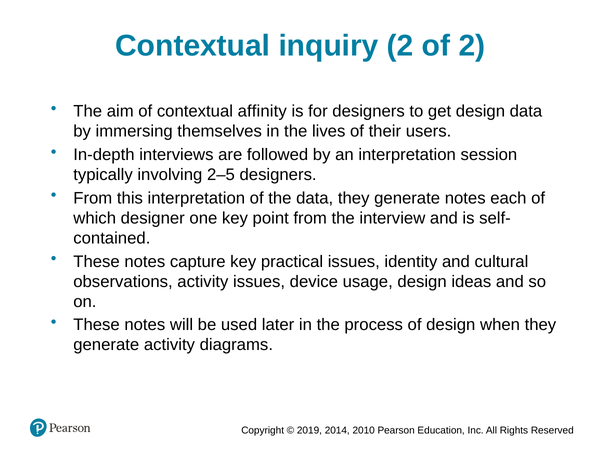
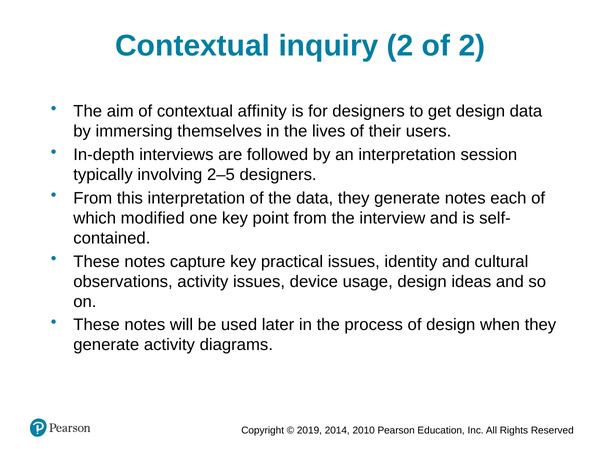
designer: designer -> modified (153, 219)
